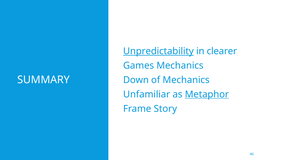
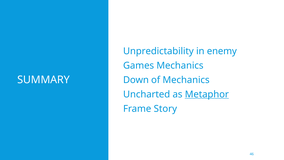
Unpredictability underline: present -> none (158, 51)
clearer: clearer -> enemy (222, 51)
Unfamiliar: Unfamiliar -> Uncharted (147, 94)
